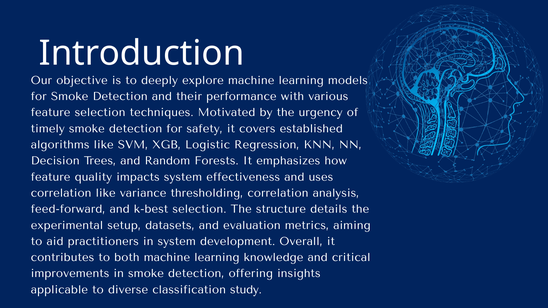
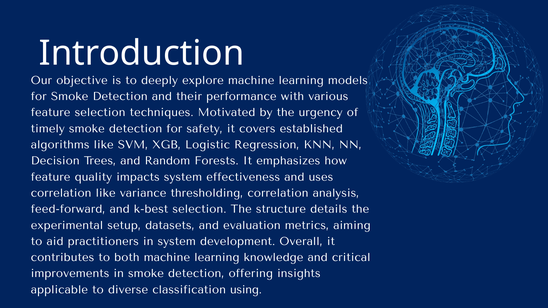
study: study -> using (246, 290)
